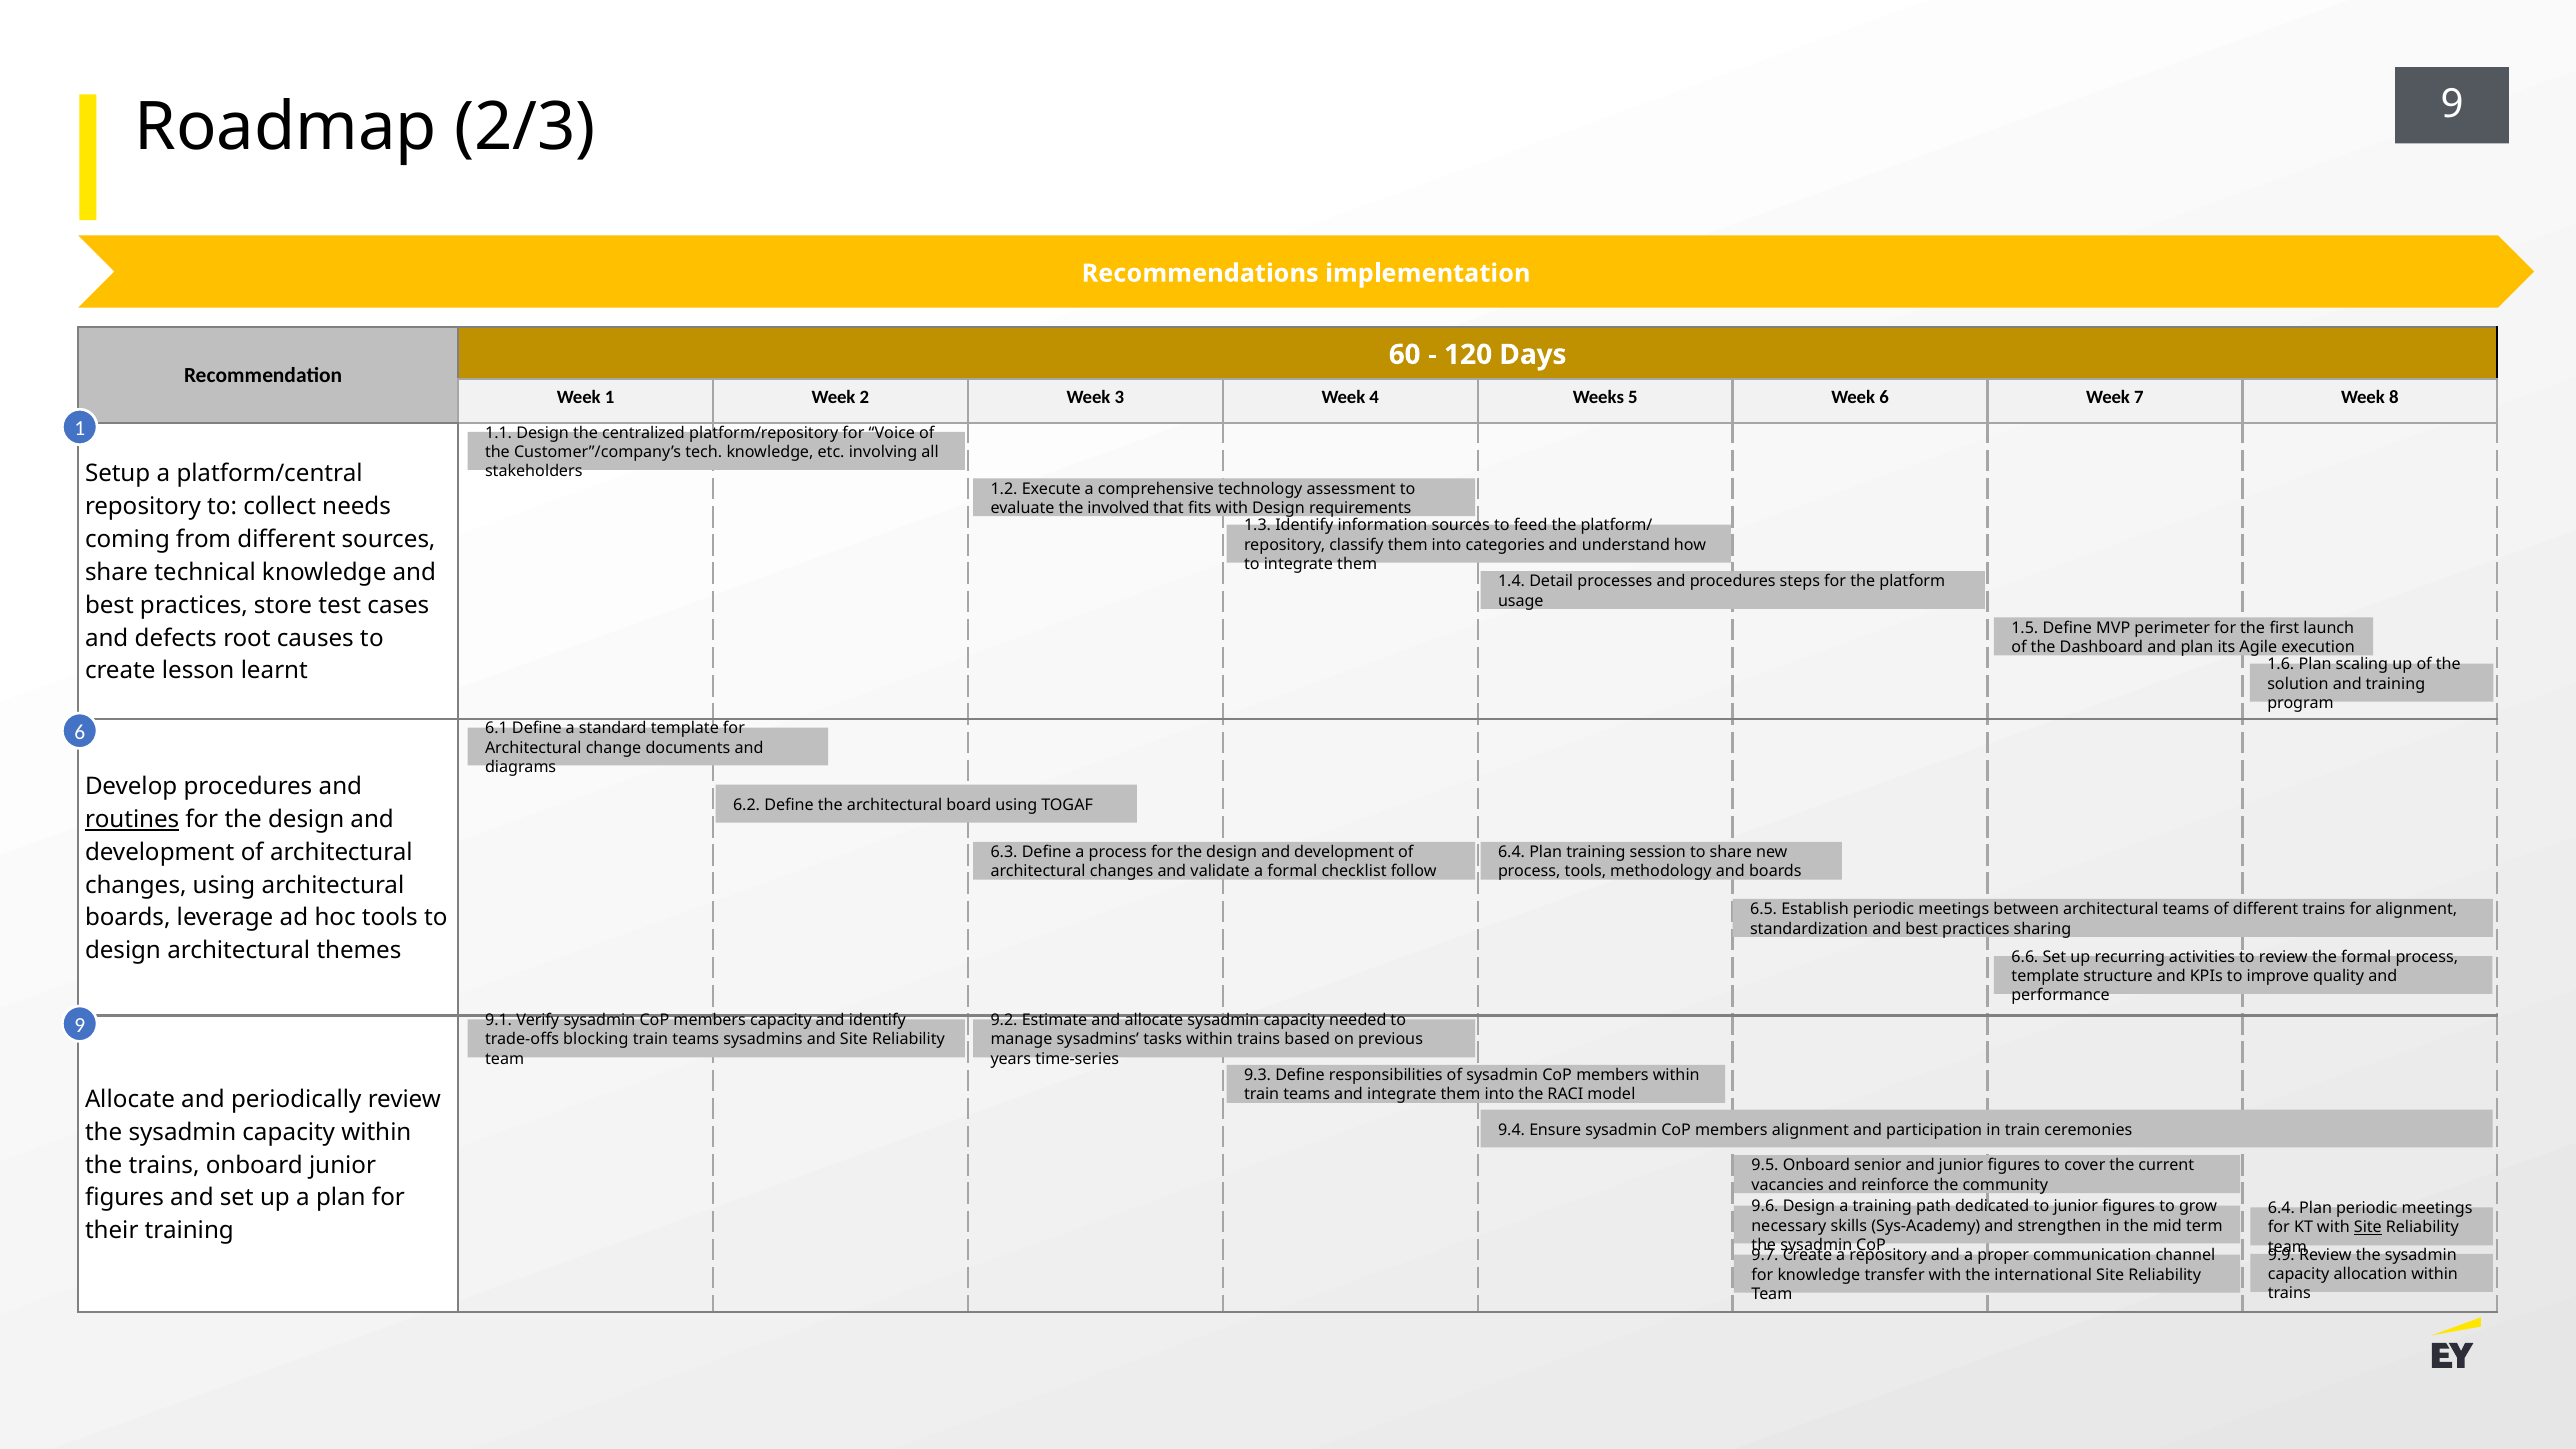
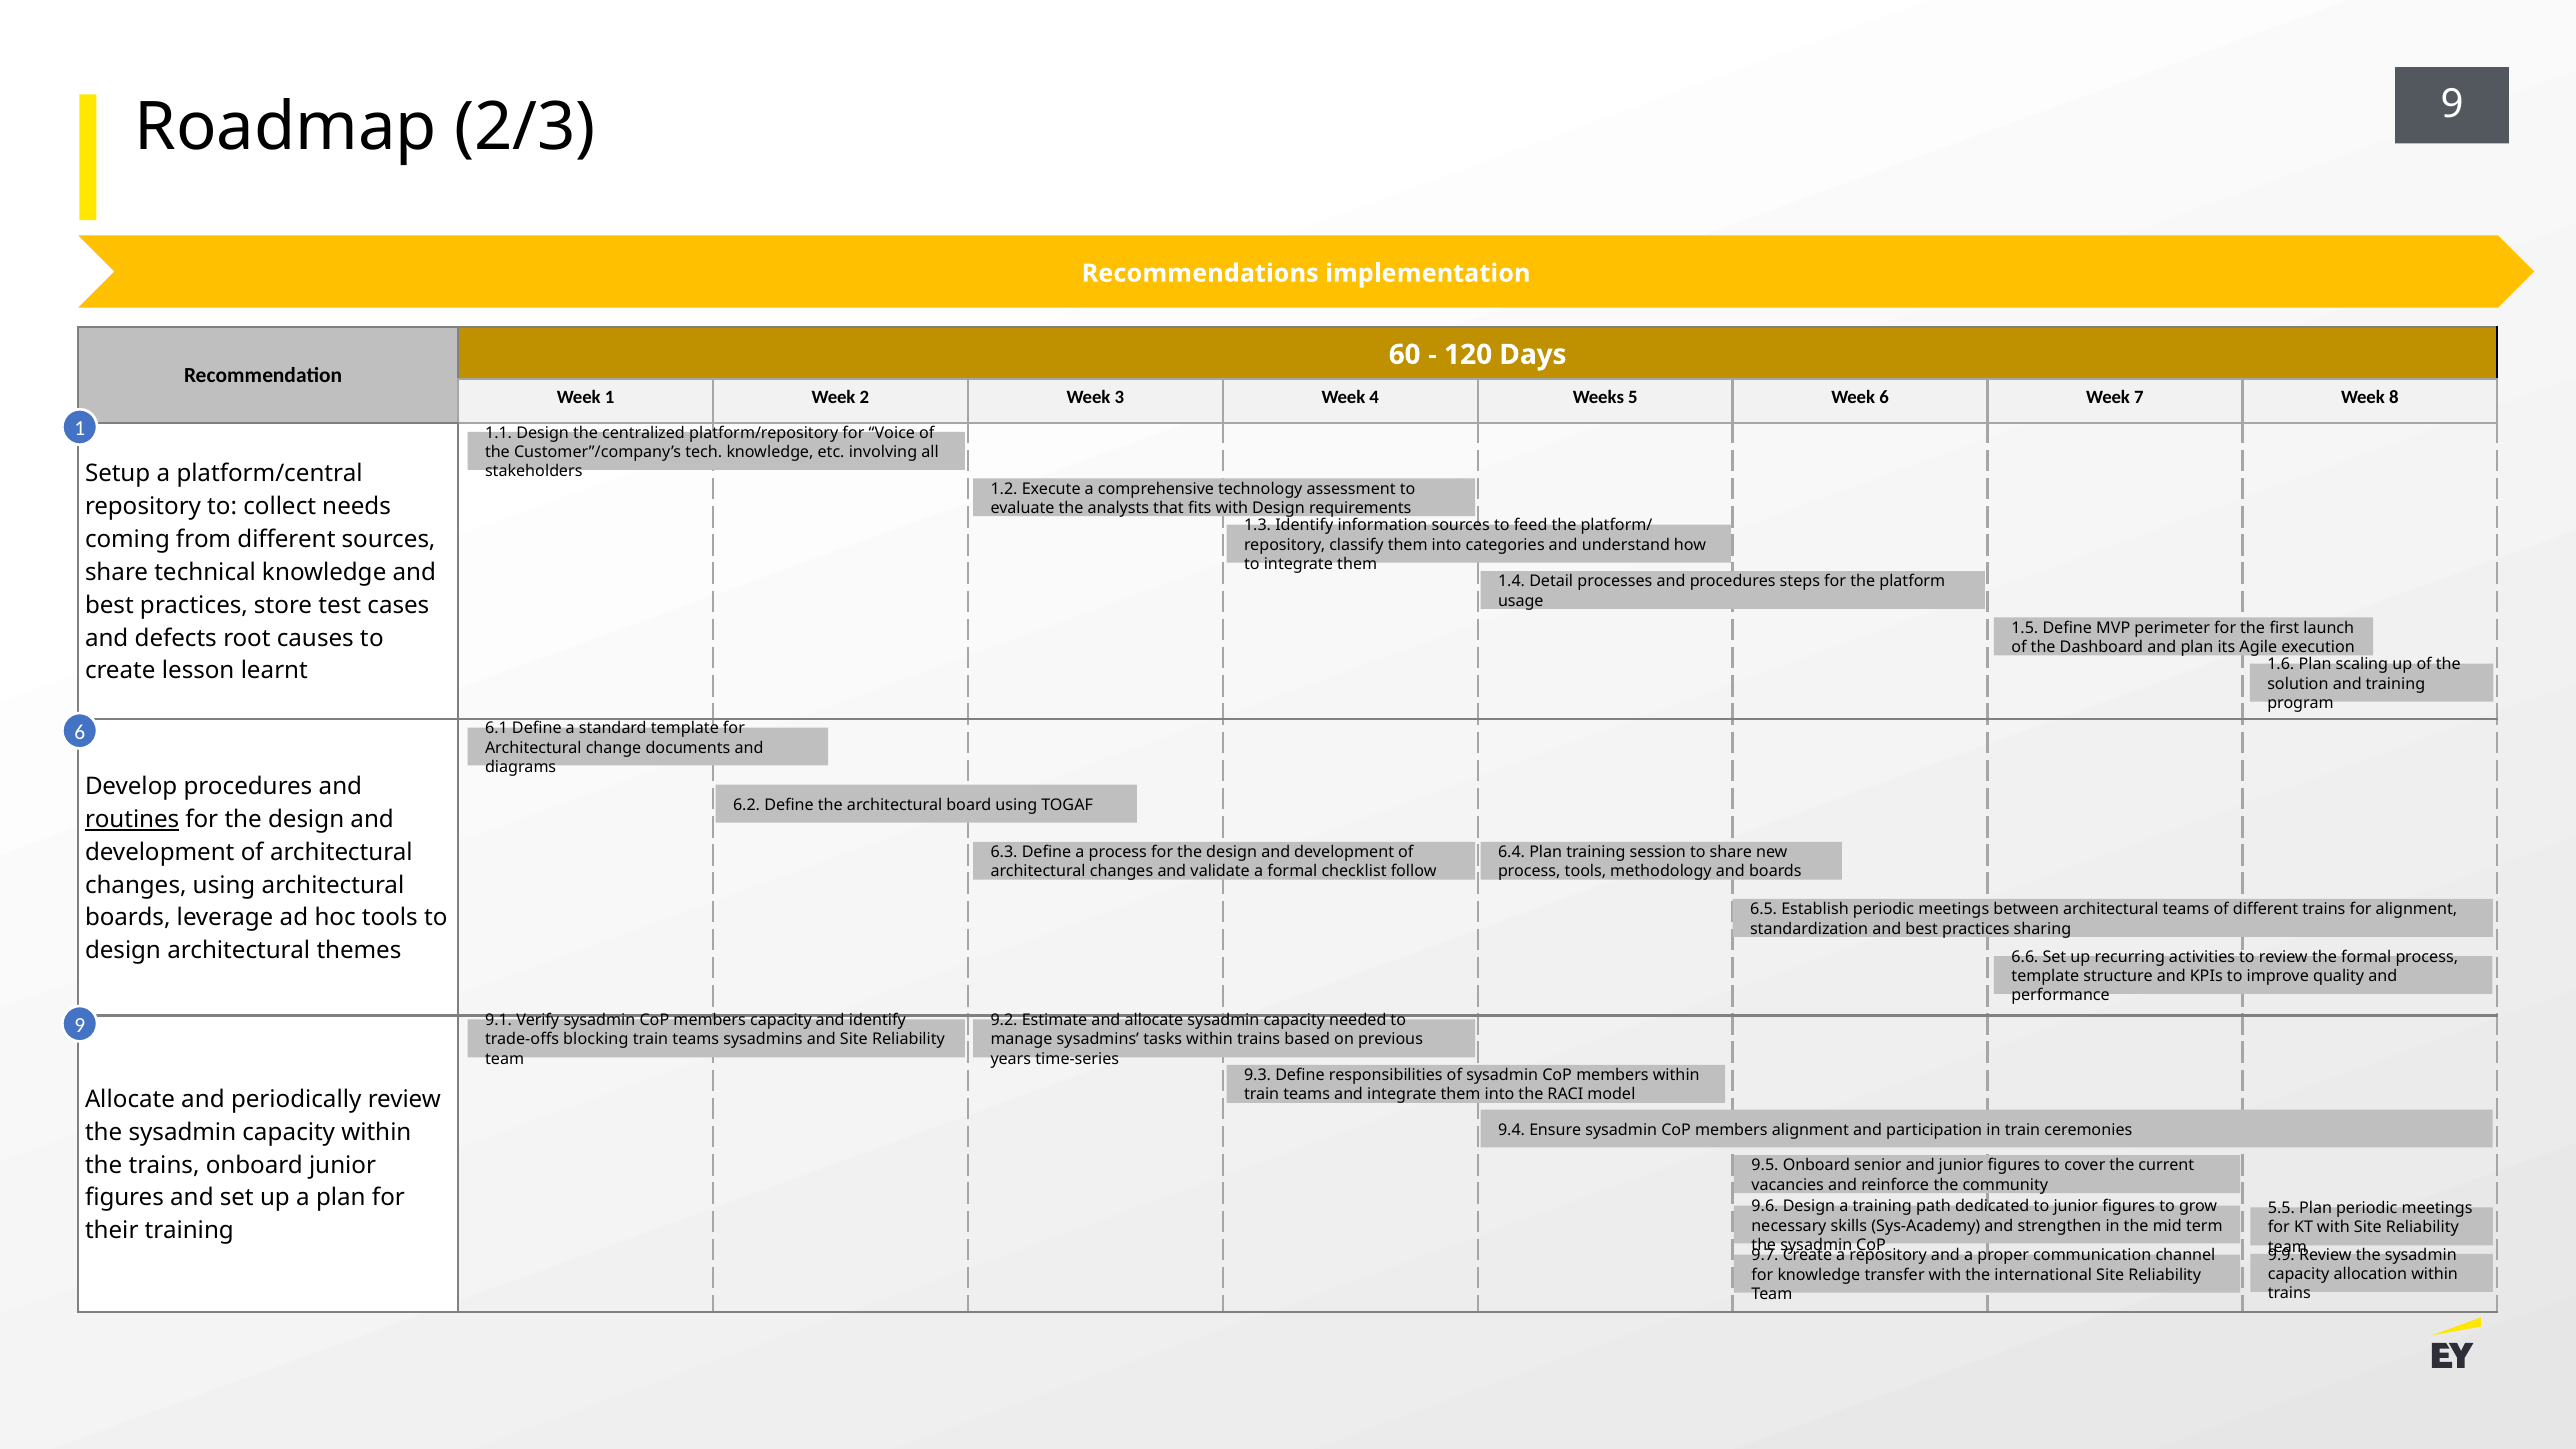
involved: involved -> analysts (1118, 508)
6.4: 6.4 -> 5.5 (2281, 1208)
Site underline: present -> none (2368, 1227)
